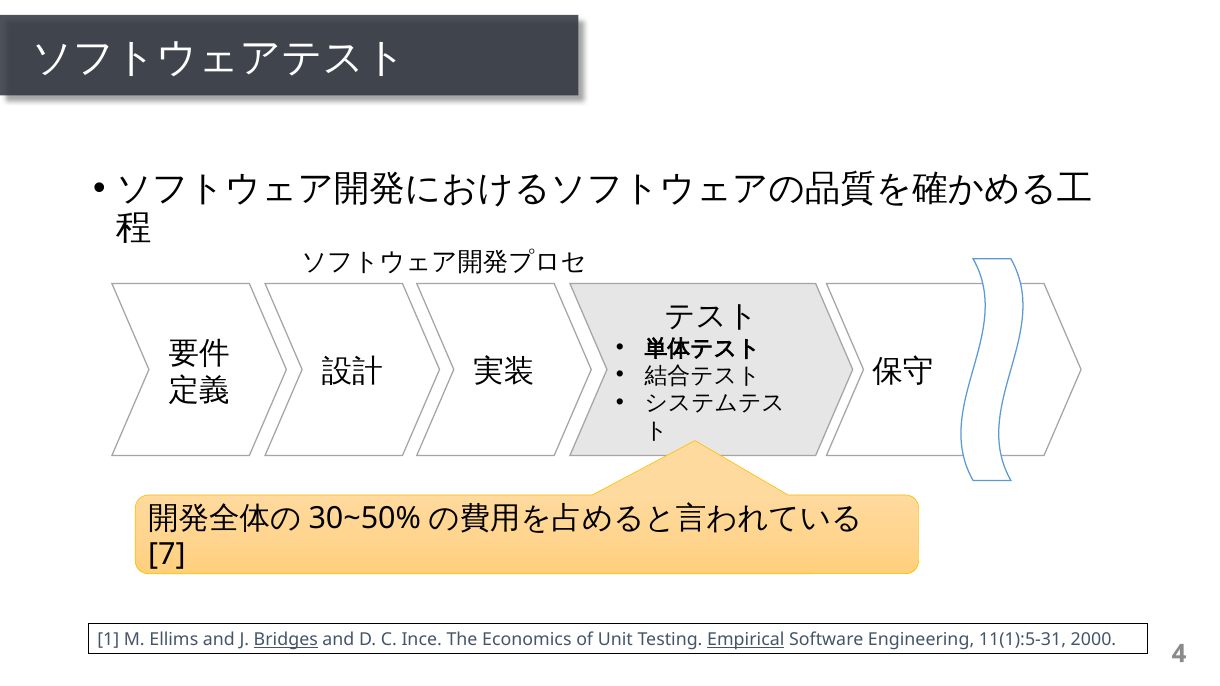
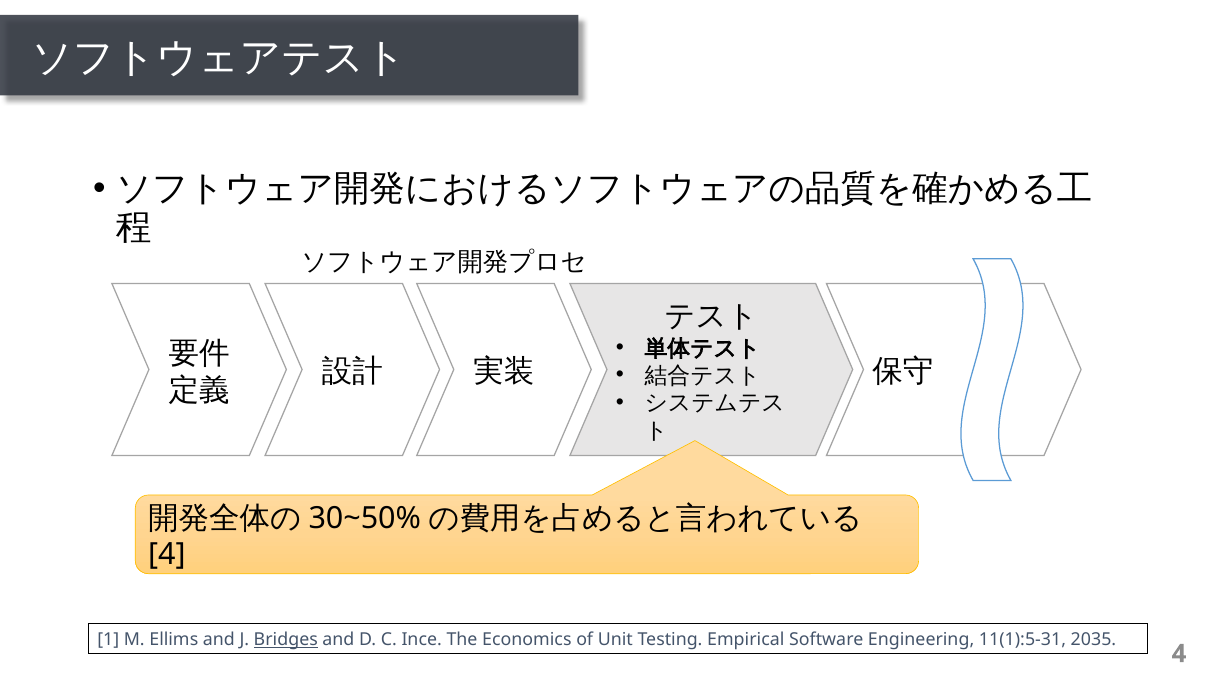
7: 7 -> 4 (167, 555)
Empirical underline: present -> none (746, 640)
2000: 2000 -> 2035 (1093, 640)
